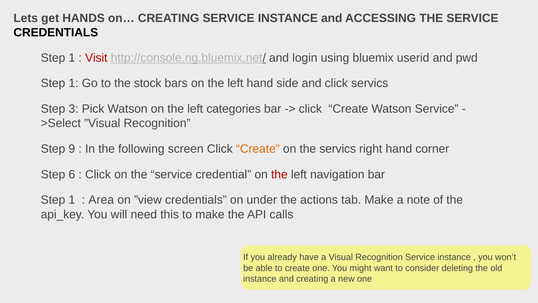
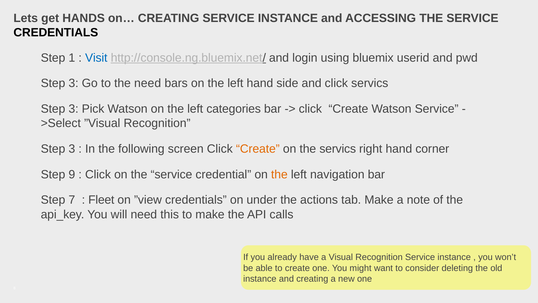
Visit colour: red -> blue (96, 58)
1: 1 -> 3 (74, 83)
the stock: stock -> need (148, 83)
9: 9 -> 3 (72, 149)
6: 6 -> 9 (72, 174)
the colour: red -> orange (279, 174)
1: 1 -> 7 (72, 200)
Area: Area -> Fleet (101, 200)
